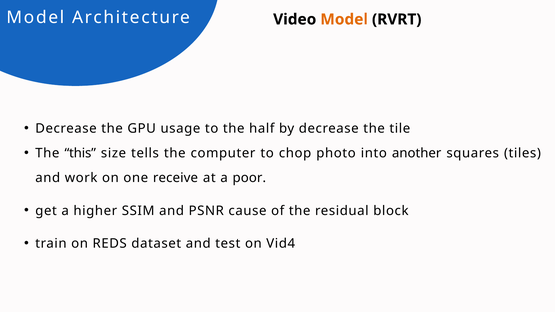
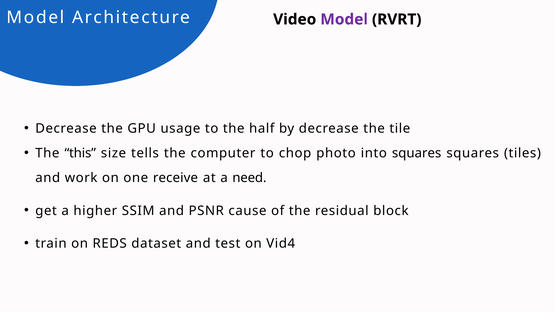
Model colour: orange -> purple (344, 19)
into another: another -> squares (417, 153)
poor: poor -> need (249, 178)
